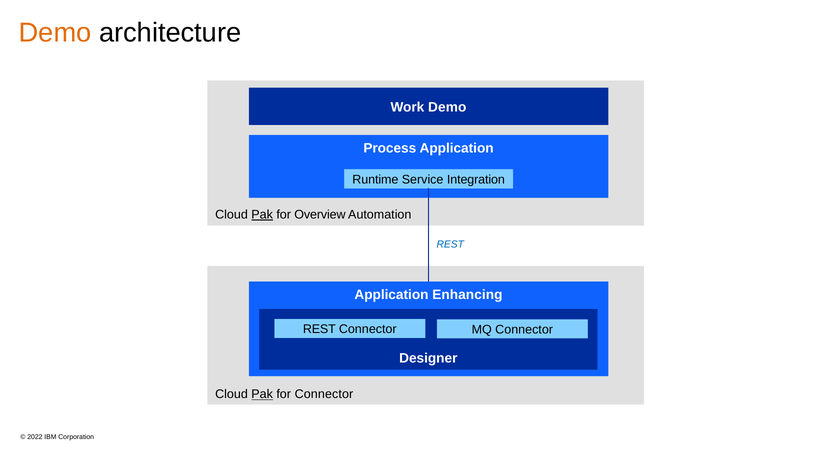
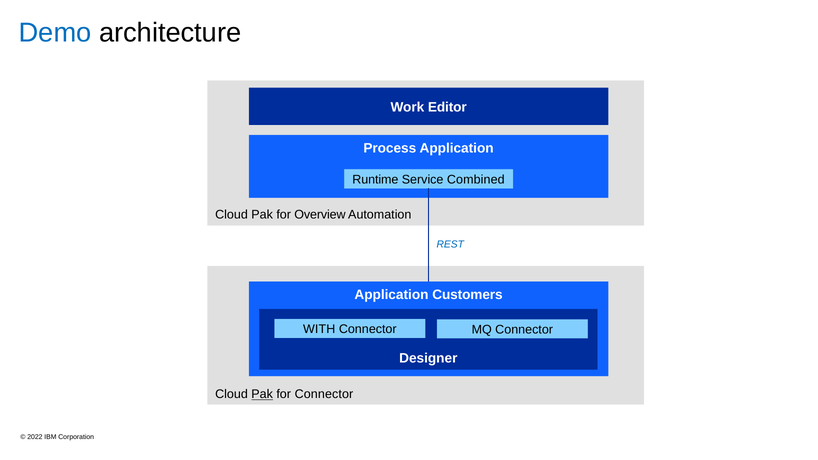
Demo colour: orange -> blue (55, 33)
Work Demo: Demo -> Editor (447, 107)
Integration: Integration -> Combined (476, 180)
Pak underline: present -> none (262, 215)
Enhancing: Enhancing -> Customers (467, 295)
REST: REST -> WITH (319, 329)
